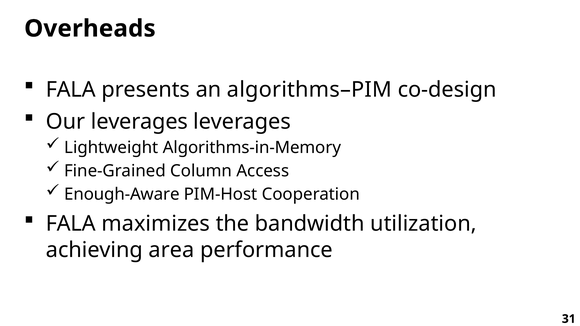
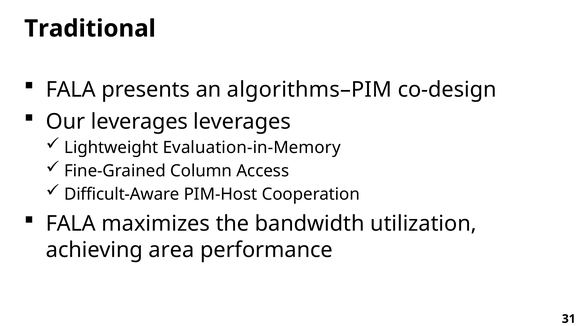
Overheads: Overheads -> Traditional (90, 29)
Algorithms-in-Memory: Algorithms-in-Memory -> Evaluation-in-Memory (252, 148)
Enough-Aware: Enough-Aware -> Difficult-Aware (122, 194)
